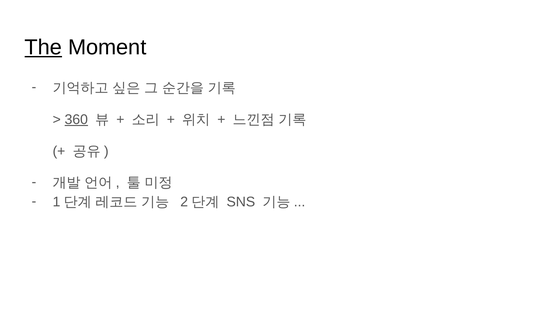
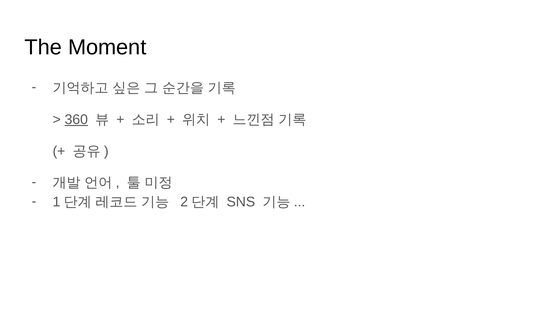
The underline: present -> none (43, 47)
